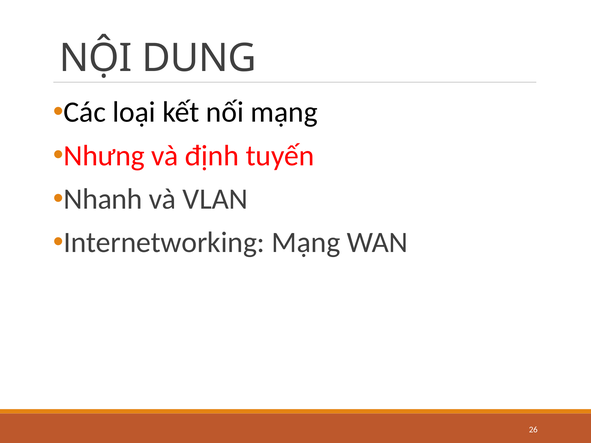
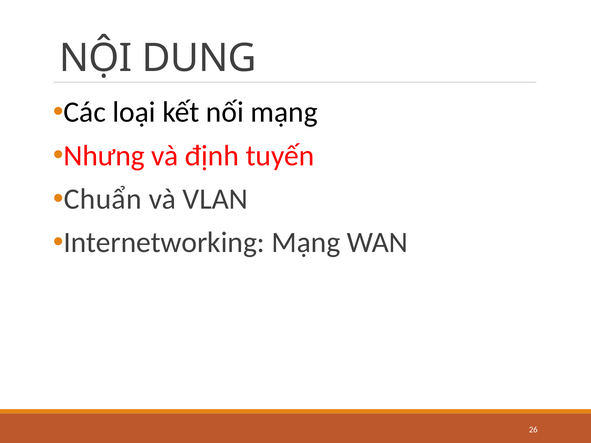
Nhanh: Nhanh -> Chuẩn (103, 199)
